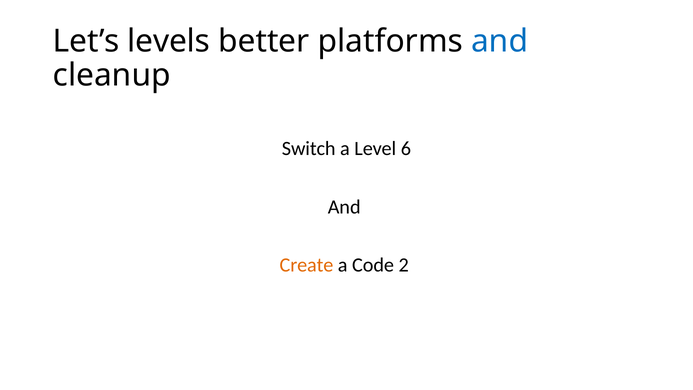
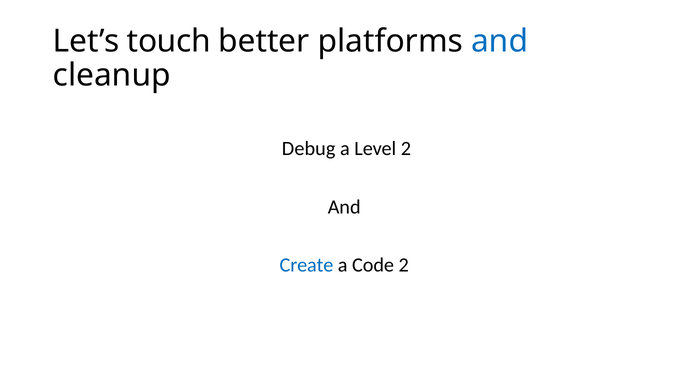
levels: levels -> touch (169, 41)
Switch: Switch -> Debug (309, 149)
Level 6: 6 -> 2 (406, 149)
Create colour: orange -> blue (306, 265)
